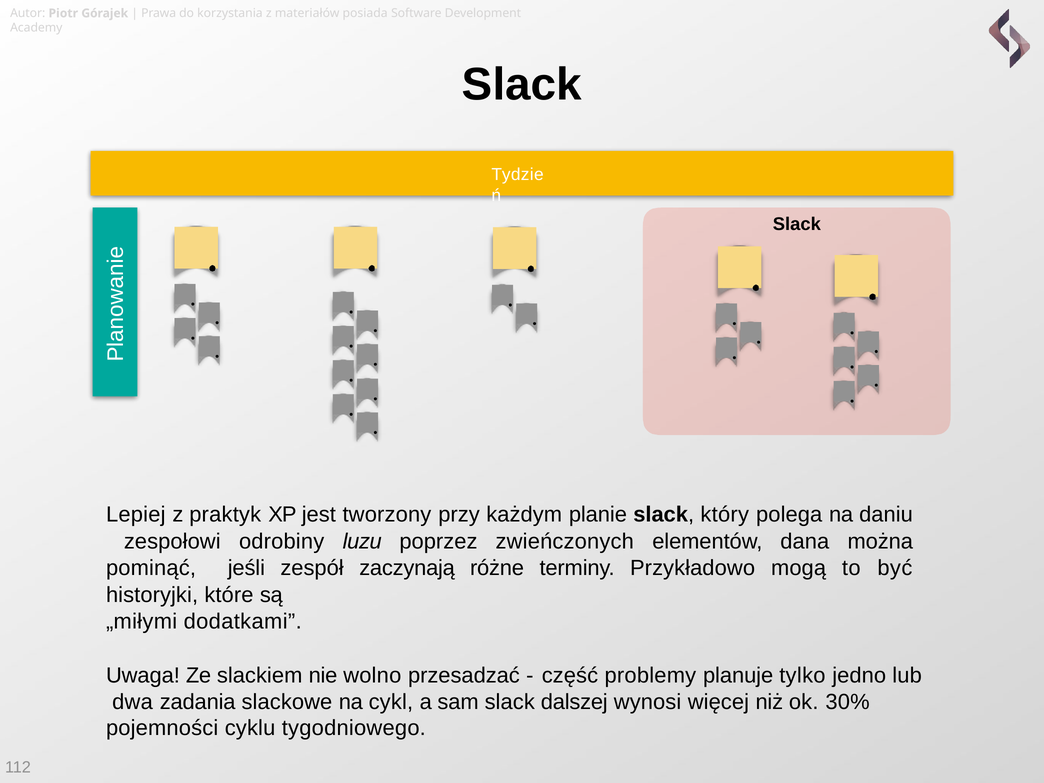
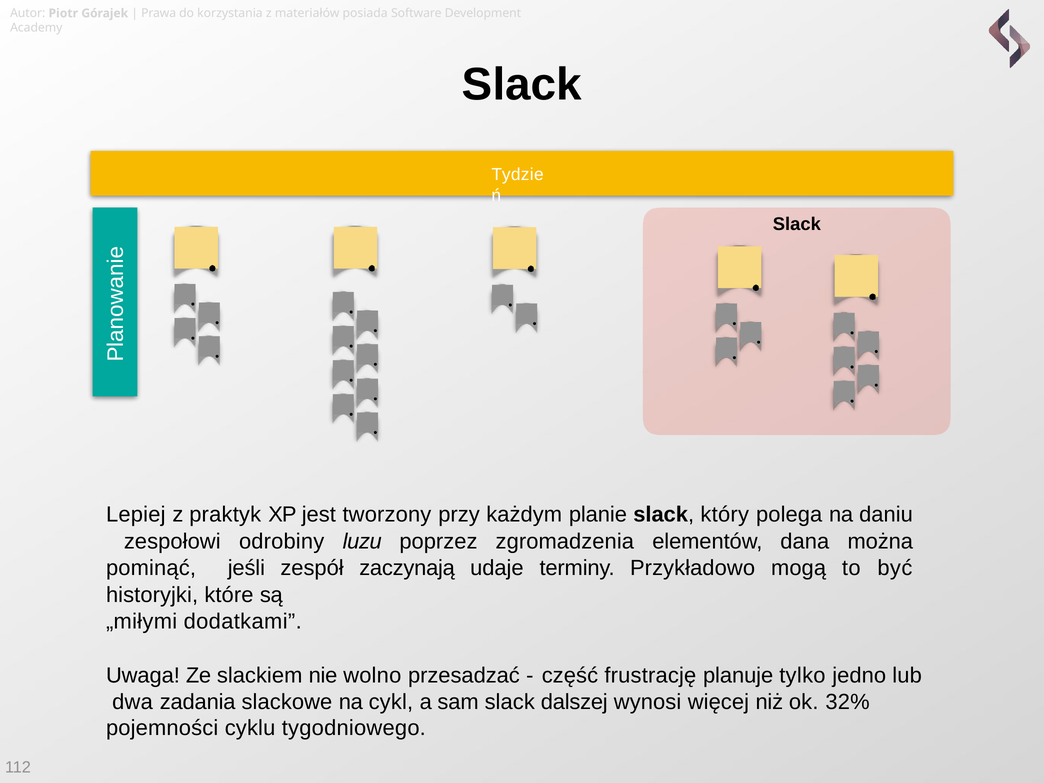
zwieńczonych: zwieńczonych -> zgromadzenia (565, 541)
różne: różne -> udaje (497, 568)
problemy: problemy -> frustrację (650, 675)
30%: 30% -> 32% (848, 702)
